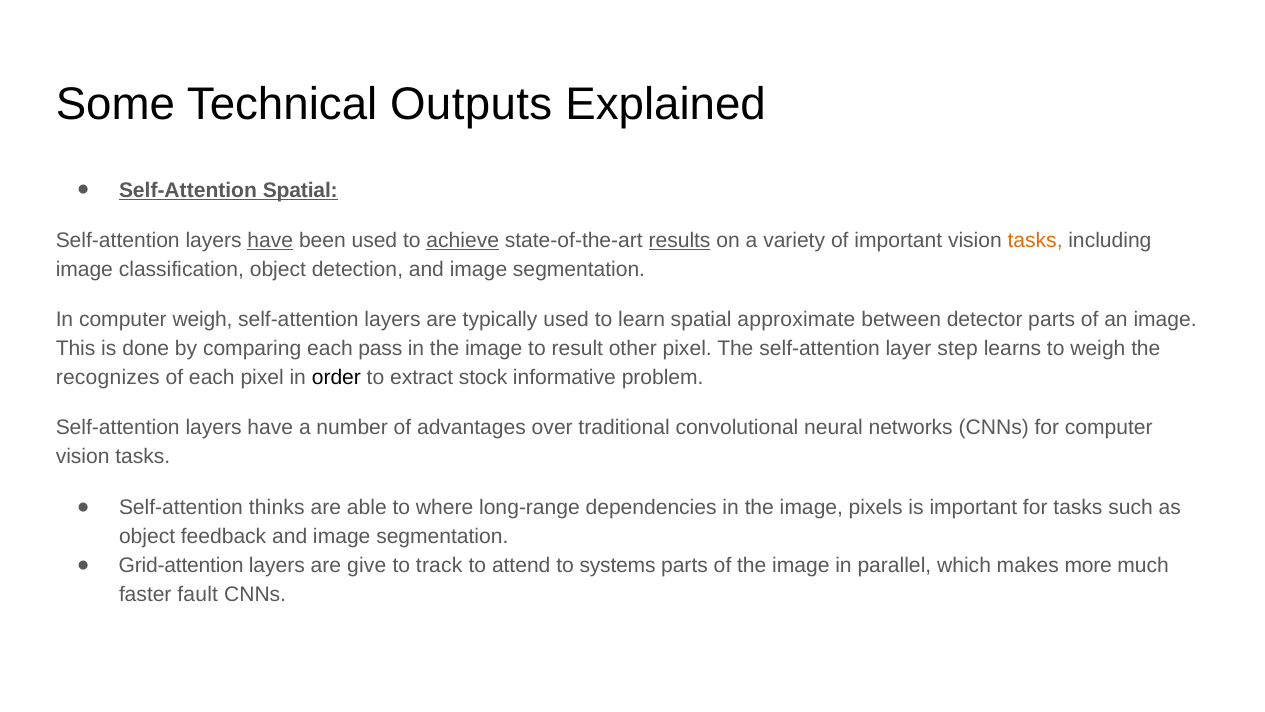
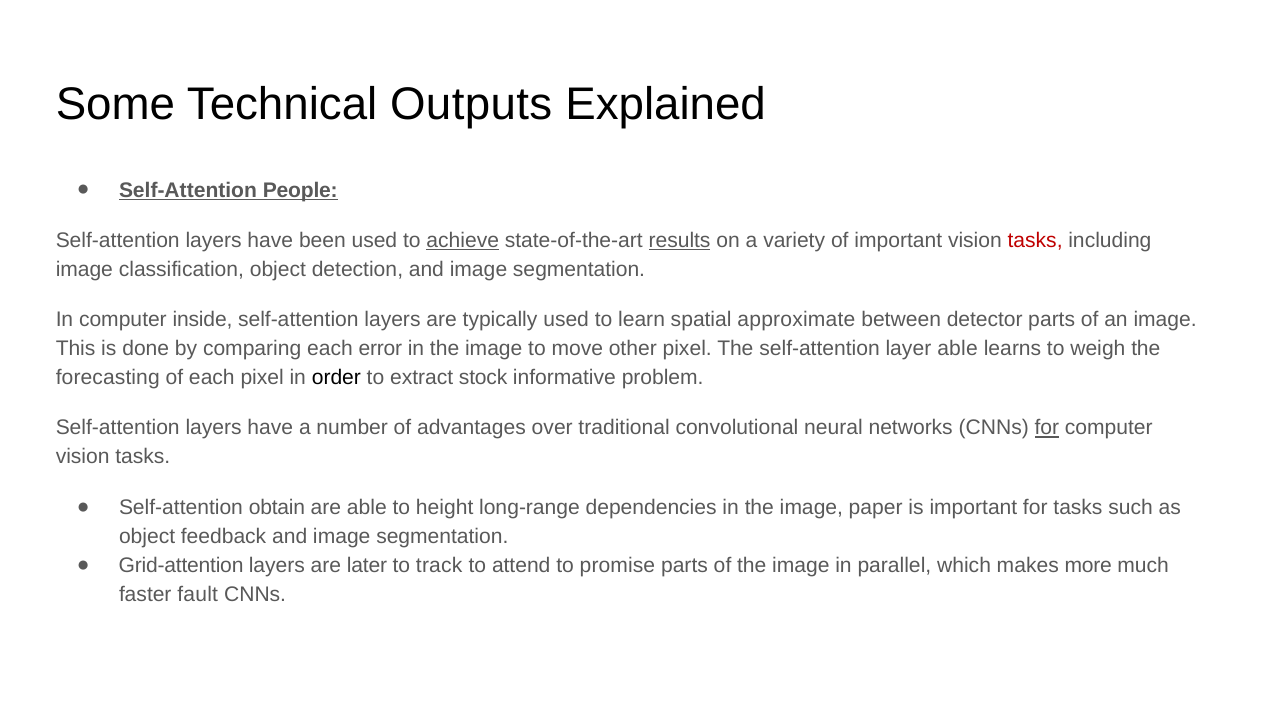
Self-Attention Spatial: Spatial -> People (300, 190)
have underline: present -> none (270, 240)
tasks colour: orange -> red (1035, 240)
computer weigh: weigh -> inside (202, 319)
pass: pass -> error (380, 348)
result: result -> move (577, 348)
layer step: step -> able (958, 348)
recognizes: recognizes -> forecasting (108, 378)
for underline: none -> present (1047, 428)
thinks: thinks -> obtain (277, 507)
where: where -> height (445, 507)
pixels: pixels -> paper (876, 507)
give: give -> later (367, 565)
systems: systems -> promise (617, 565)
